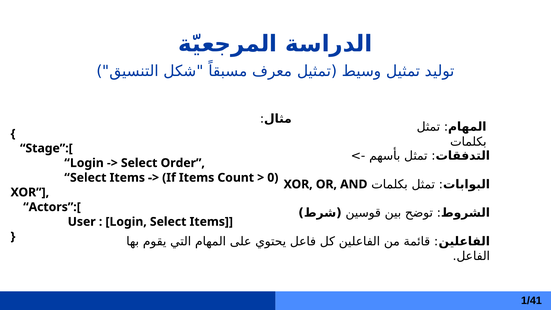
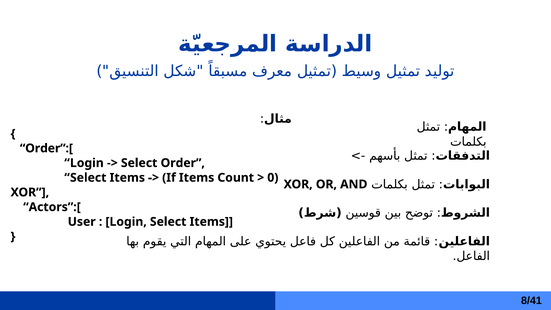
Stage”:[: Stage”:[ -> Order”:[ (46, 148)
1/41: 1/41 -> 8/41 (531, 301)
